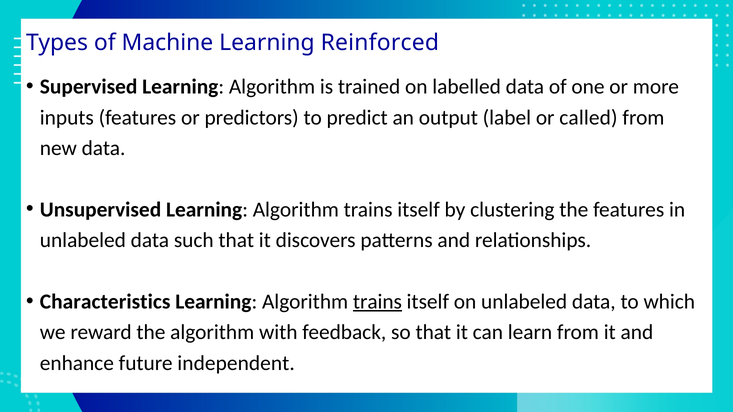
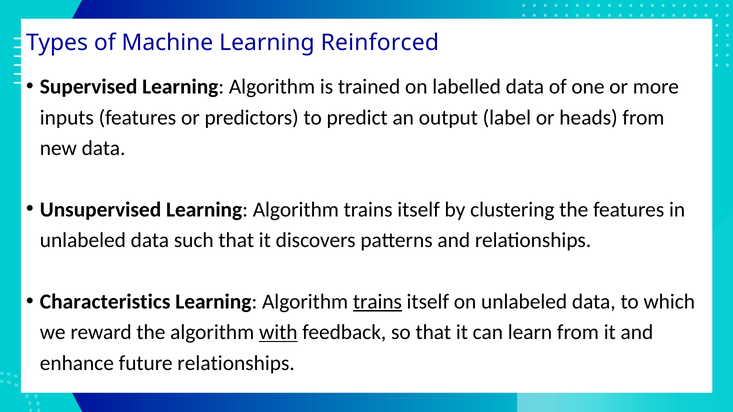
called: called -> heads (588, 118)
with underline: none -> present (278, 333)
future independent: independent -> relationships (236, 363)
